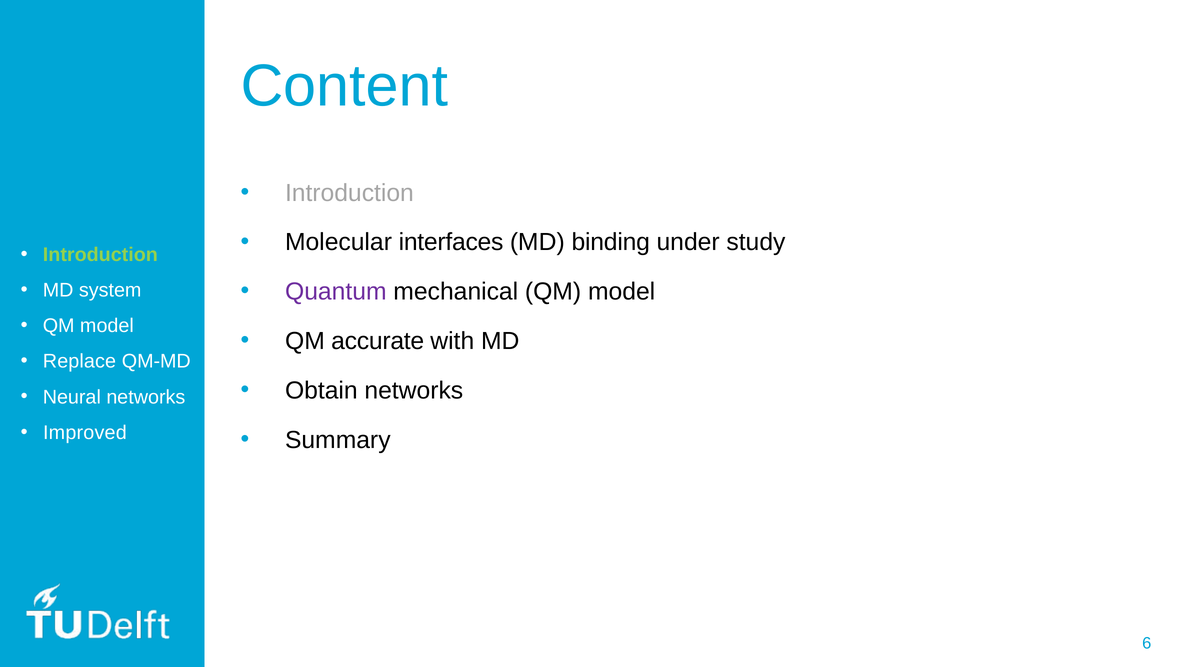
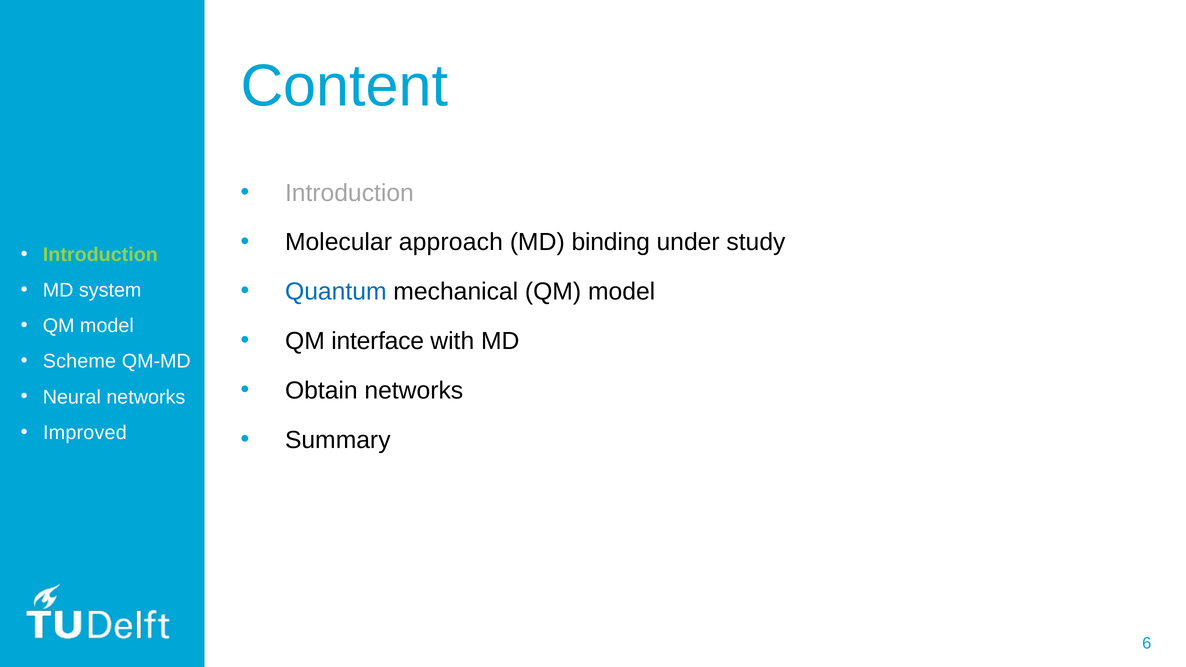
interfaces: interfaces -> approach (451, 242)
Quantum colour: purple -> blue (336, 292)
accurate: accurate -> interface (378, 341)
Replace: Replace -> Scheme (79, 362)
